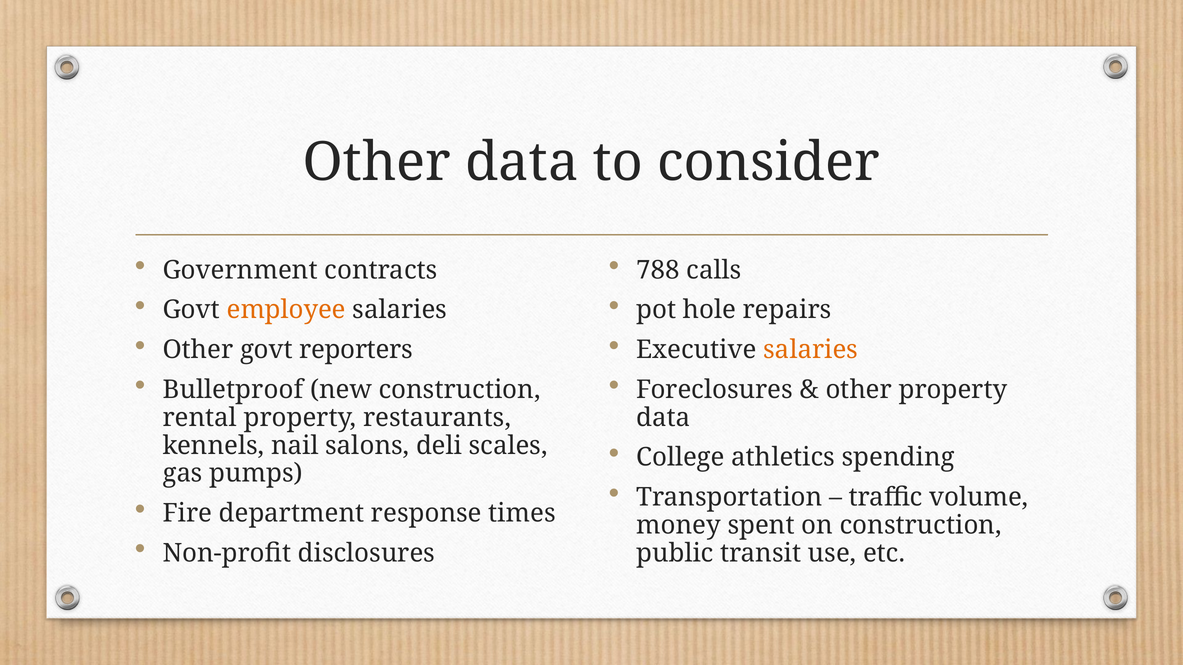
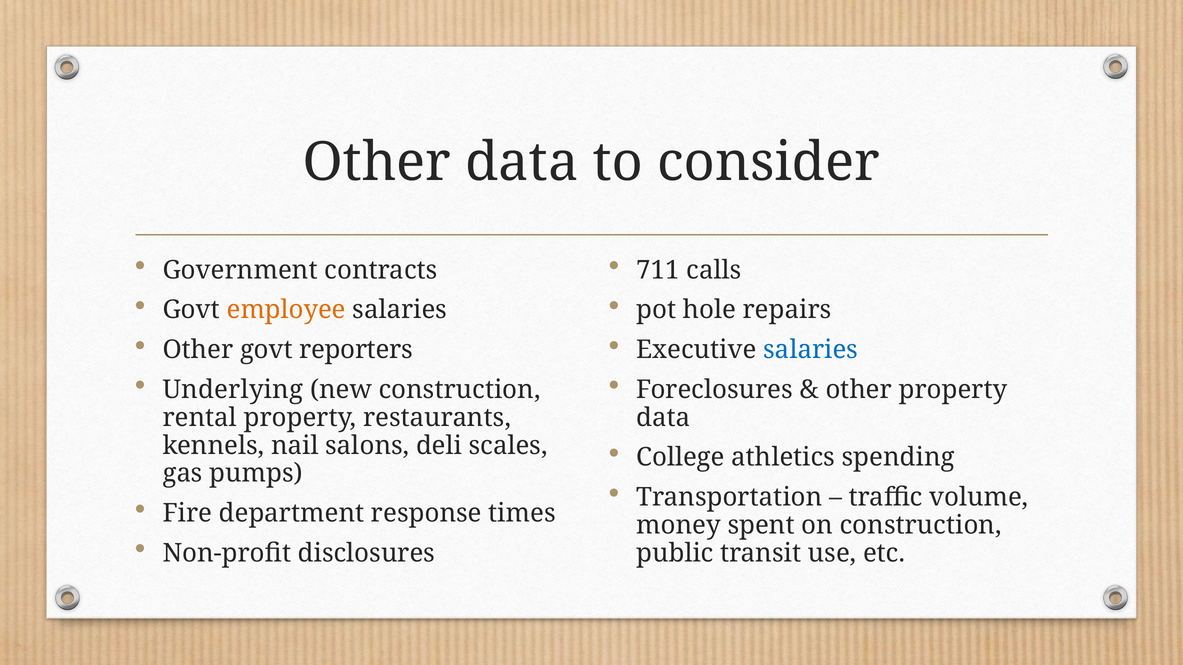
788: 788 -> 711 (658, 270)
salaries colour: orange -> blue (811, 350)
Bulletproof: Bulletproof -> Underlying (233, 390)
